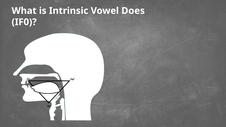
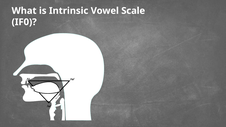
Does: Does -> Scale (133, 11)
